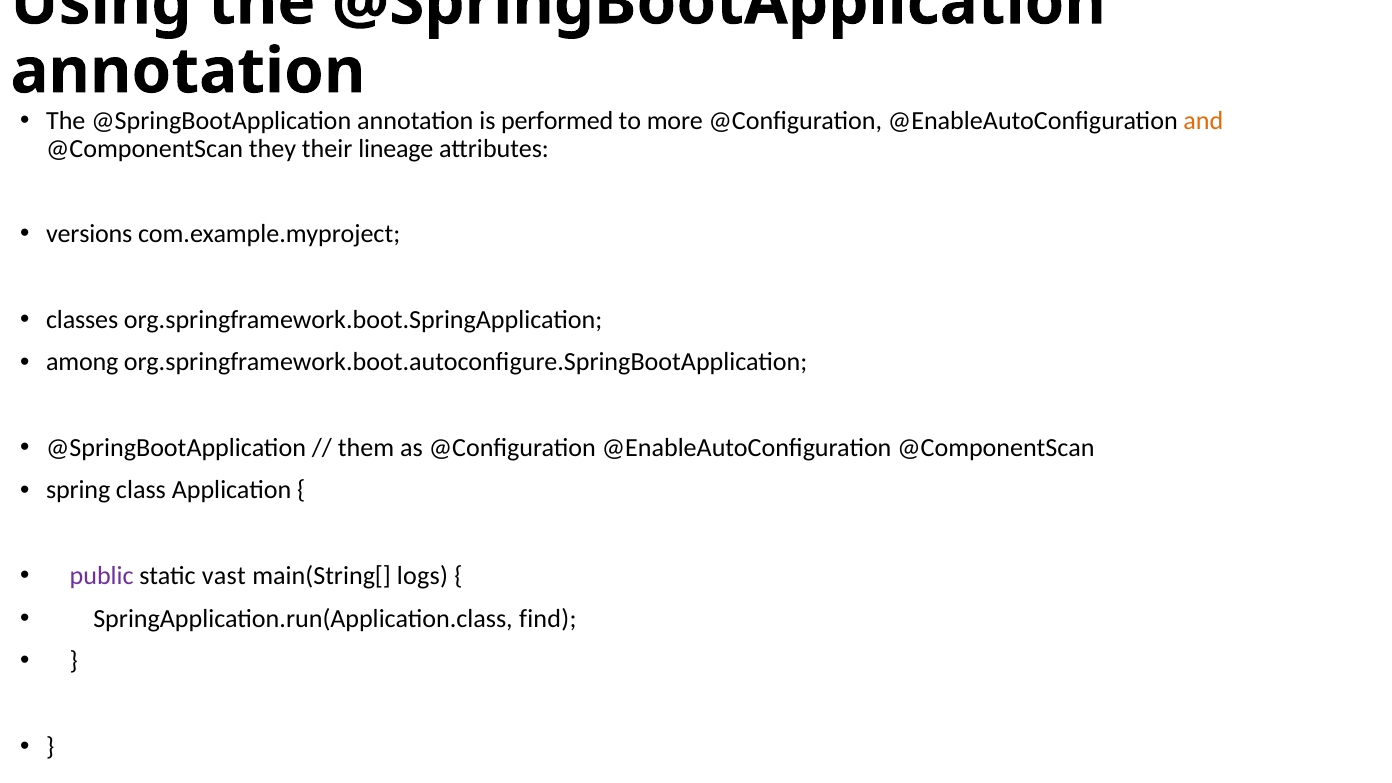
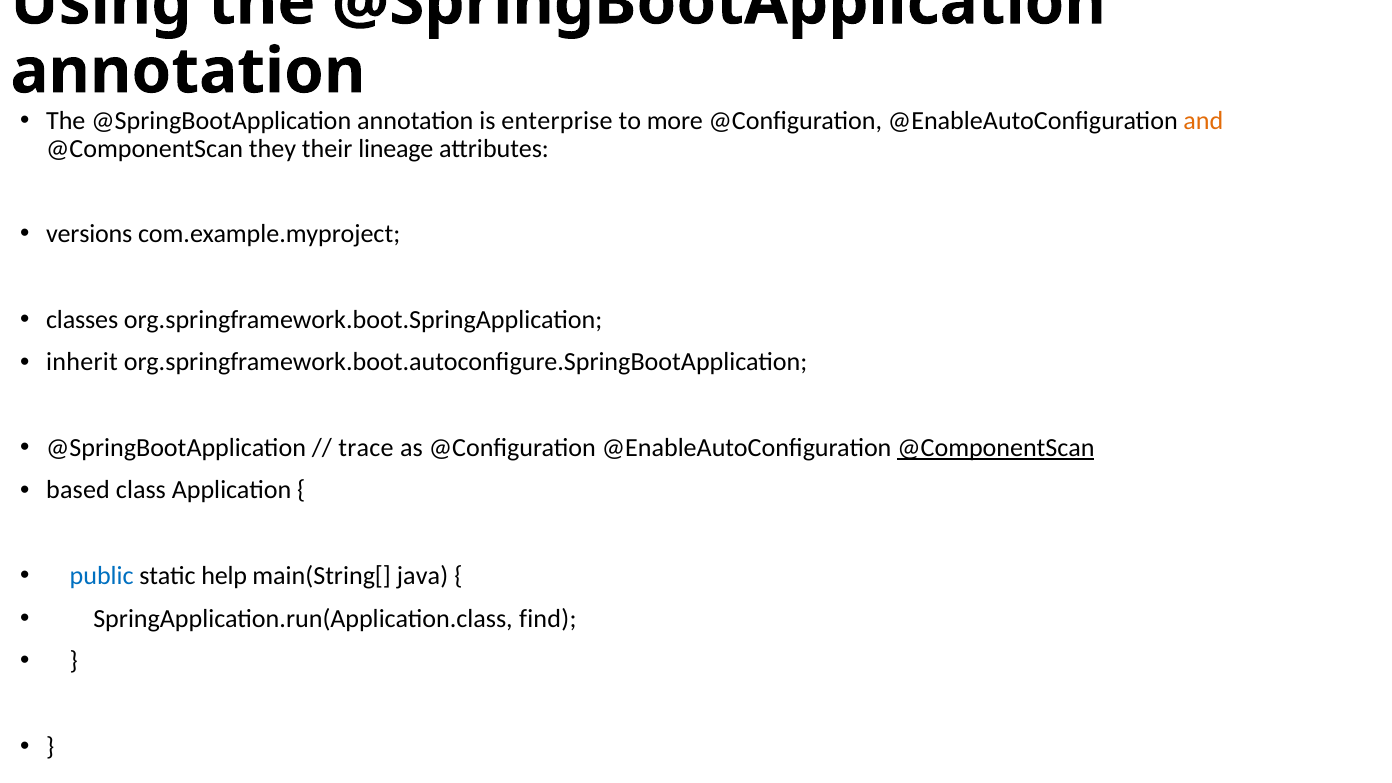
performed: performed -> enterprise (557, 121)
among: among -> inherit (82, 362)
them: them -> trace (366, 448)
@ComponentScan underline: none -> present (996, 448)
spring: spring -> based (78, 490)
public colour: purple -> blue (102, 576)
vast: vast -> help (224, 576)
logs: logs -> java (423, 576)
